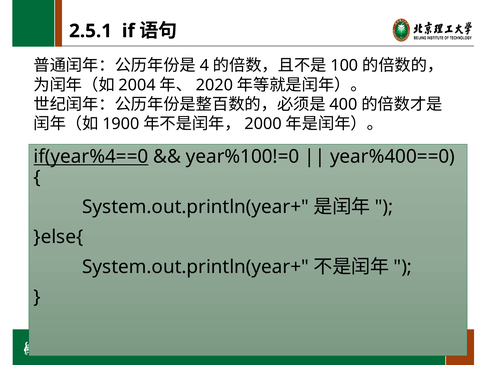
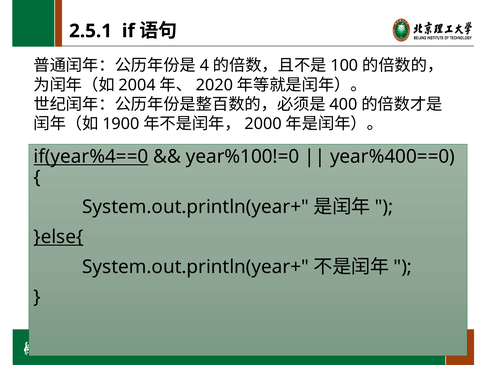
}else{ underline: none -> present (58, 237)
